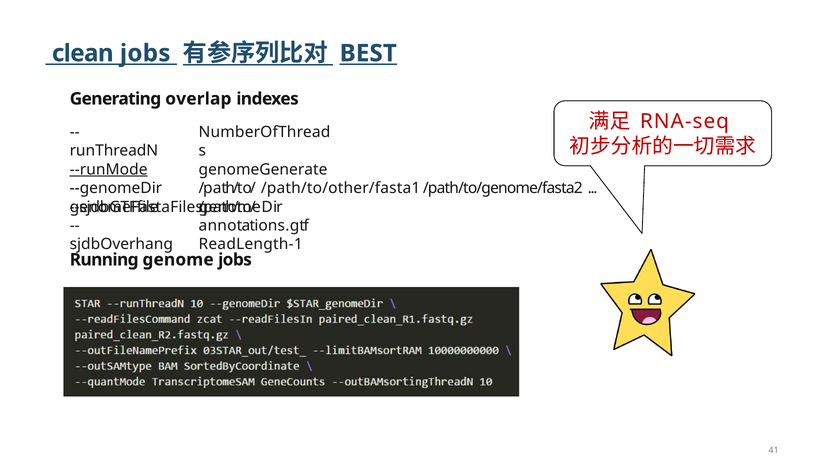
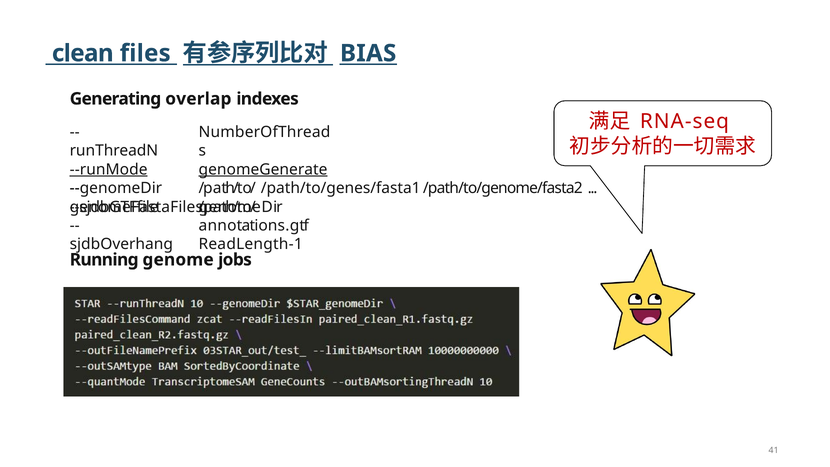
clean jobs: jobs -> files (145, 53)
BEST: BEST -> BIAS (368, 53)
genomeGenerate underline: none -> present (263, 169)
/path/to/other/fasta1: /path/to/other/fasta1 -> /path/to/genes/fasta1 (341, 188)
